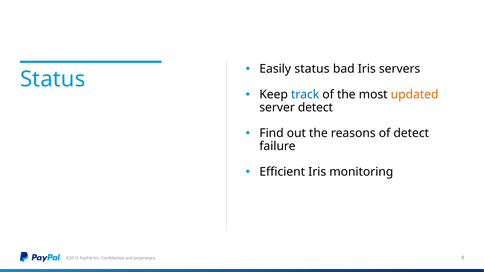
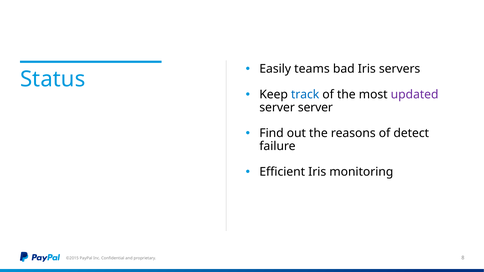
Easily status: status -> teams (312, 69)
updated colour: orange -> purple (415, 95)
server detect: detect -> server (315, 108)
